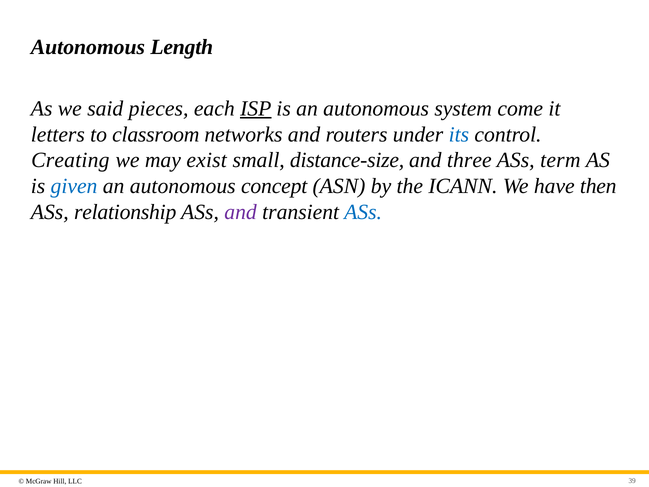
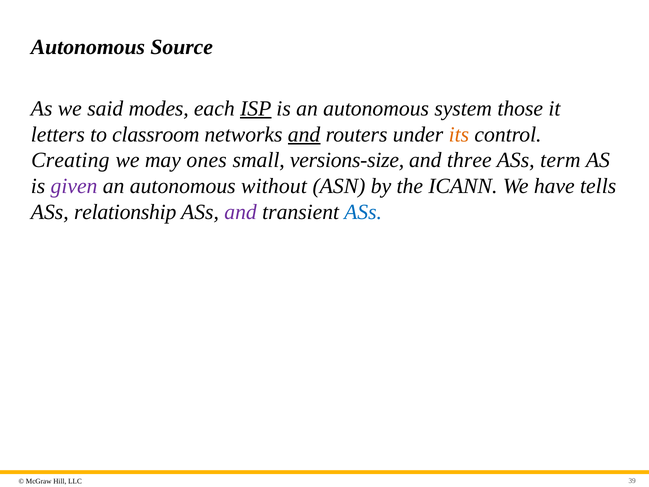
Length: Length -> Source (182, 47)
pieces: pieces -> modes (159, 108)
come: come -> those (520, 108)
and underline: none -> present (304, 134)
its colour: blue -> orange (459, 134)
exist: exist -> ones (207, 160)
distance-size: distance-size -> versions-size (347, 160)
given colour: blue -> purple (74, 186)
concept: concept -> without (274, 186)
then: then -> tells (598, 186)
